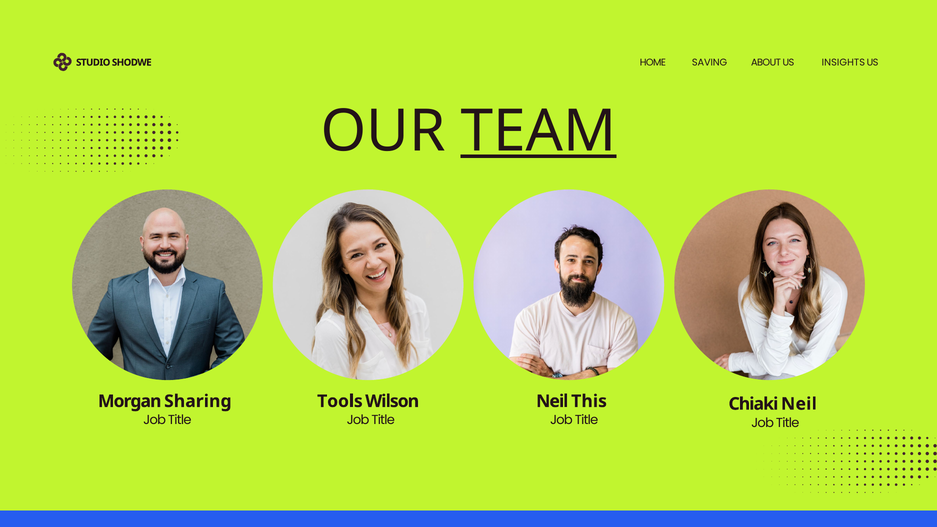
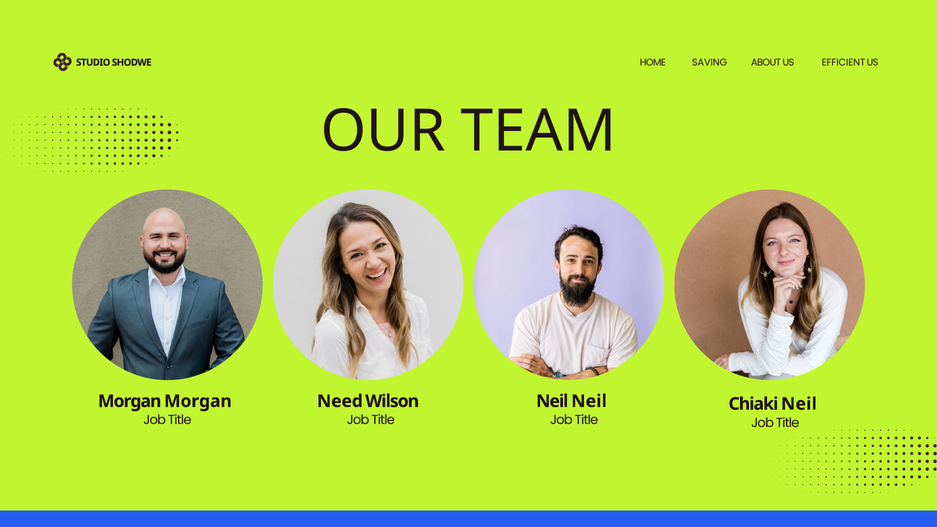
INSIGHTS: INSIGHTS -> EFFICIENT (843, 62)
TEAM underline: present -> none (539, 131)
Morgan Sharing: Sharing -> Morgan (198, 401)
Tools: Tools -> Need (340, 401)
Neil This: This -> Neil (589, 401)
